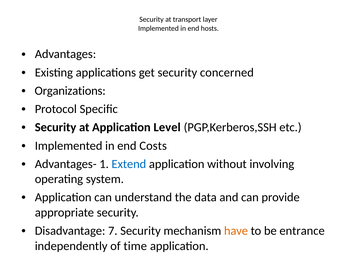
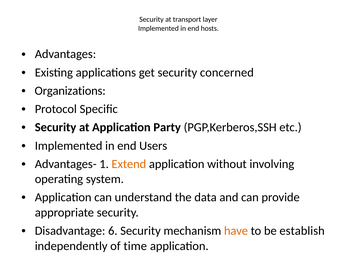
Level: Level -> Party (167, 127)
Costs: Costs -> Users (153, 146)
Extend colour: blue -> orange (129, 164)
7: 7 -> 6 (113, 231)
entrance: entrance -> establish (302, 231)
